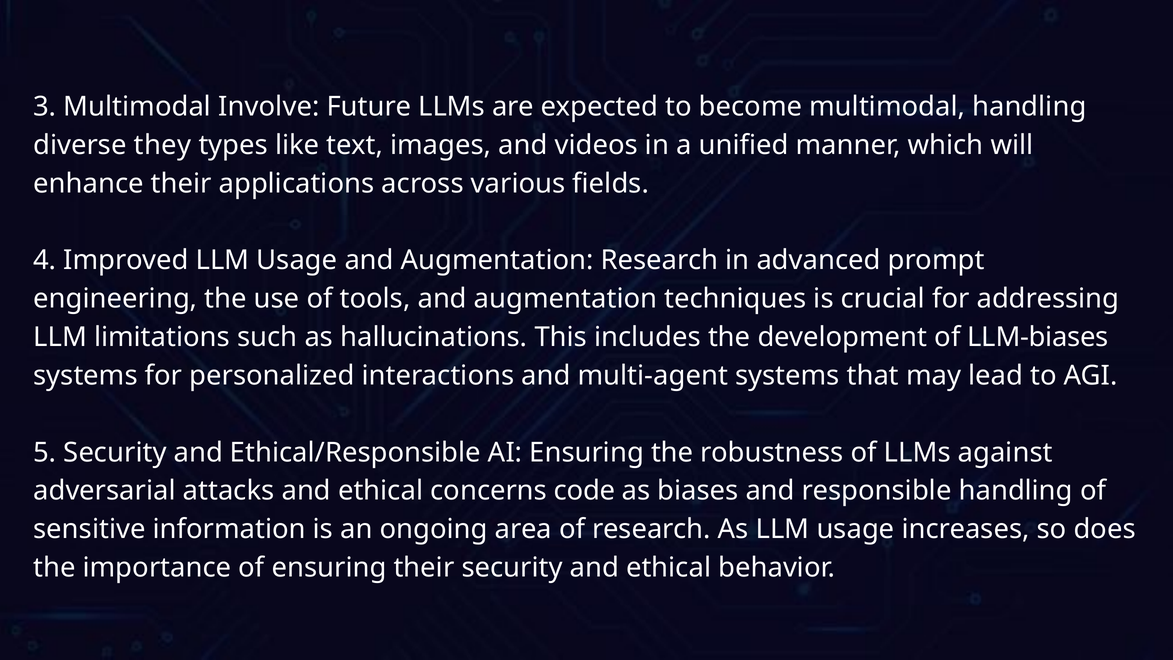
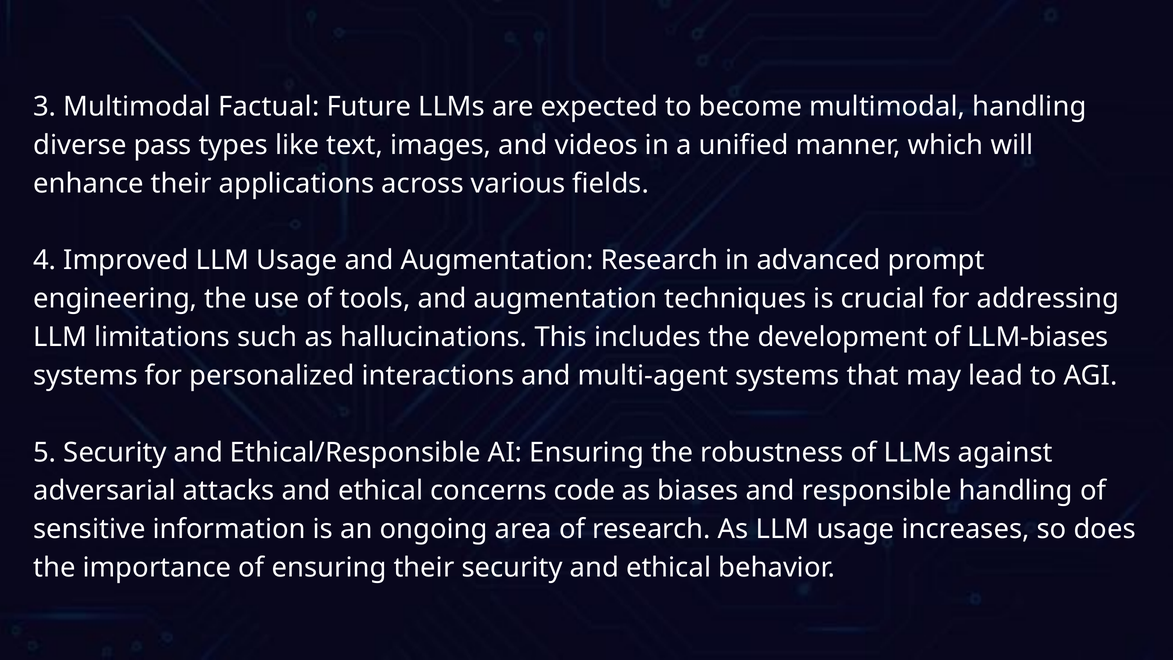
Involve: Involve -> Factual (269, 107)
they: they -> pass (163, 145)
